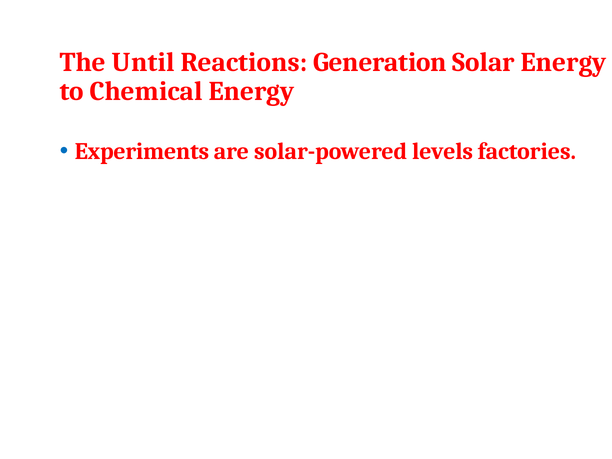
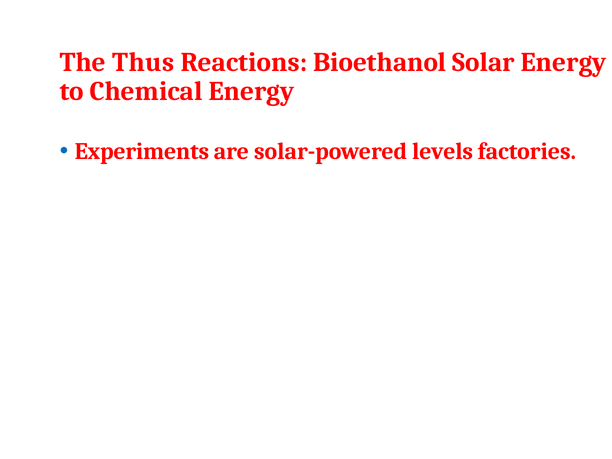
Until: Until -> Thus (143, 62)
Generation: Generation -> Bioethanol (380, 62)
